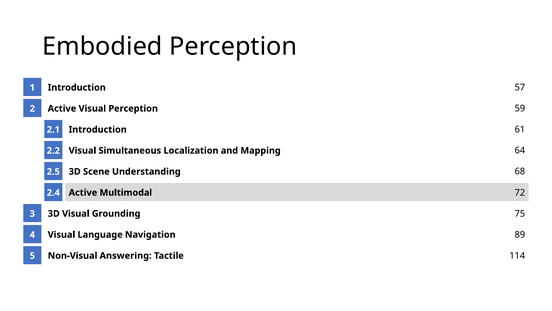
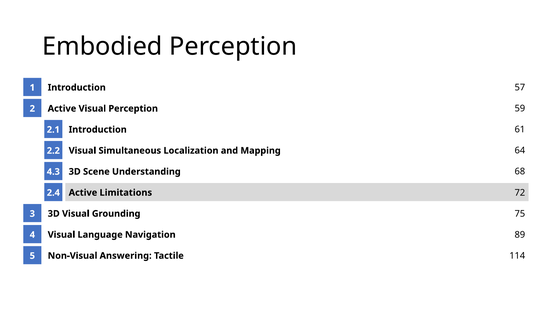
2.5: 2.5 -> 4.3 (53, 171)
Multimodal: Multimodal -> Limitations (126, 192)
